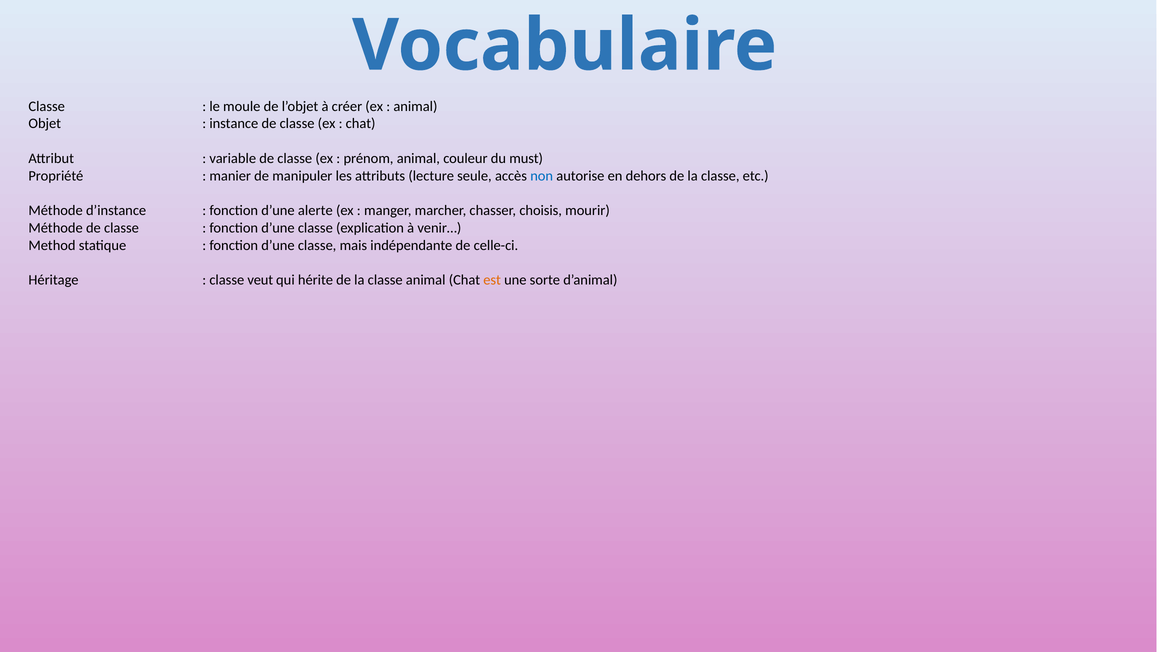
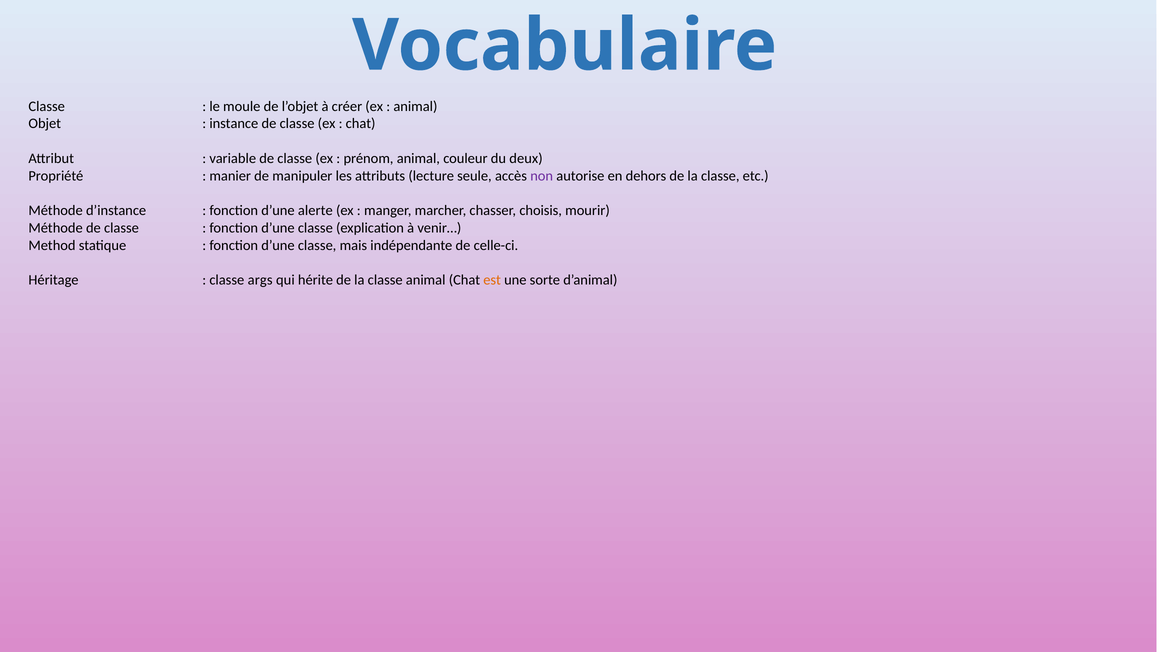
must: must -> deux (526, 158)
non colour: blue -> purple (542, 176)
veut: veut -> args (260, 280)
